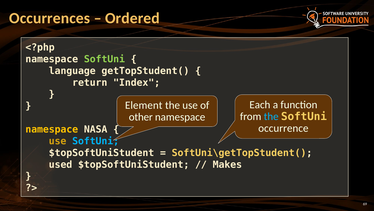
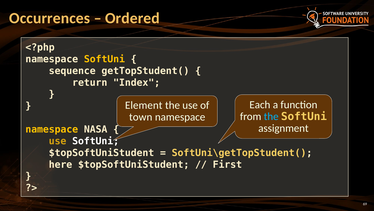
SoftUni colour: light green -> yellow (104, 59)
language: language -> sequence (72, 71)
other: other -> town (141, 117)
occurrence: occurrence -> assignment (283, 128)
SoftUni colour: light blue -> white (96, 141)
used: used -> here (61, 164)
Makes: Makes -> First (227, 164)
